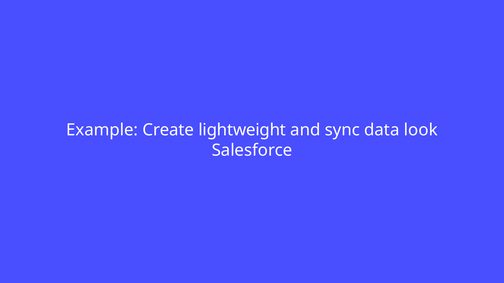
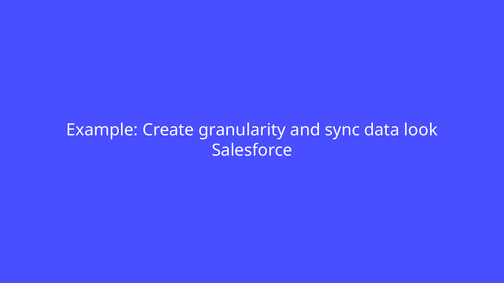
lightweight: lightweight -> granularity (242, 130)
